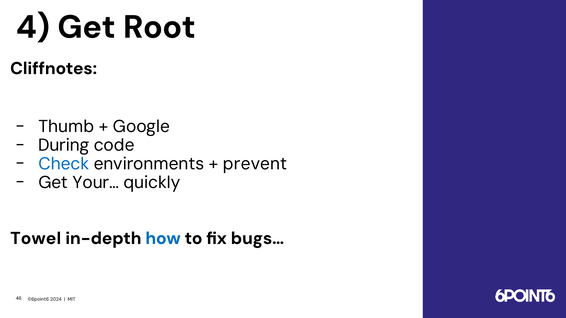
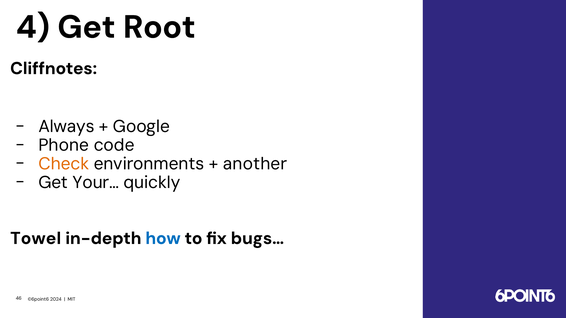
Thumb: Thumb -> Always (66, 127)
During: During -> Phone (64, 145)
Check colour: blue -> orange (64, 164)
prevent: prevent -> another (255, 164)
